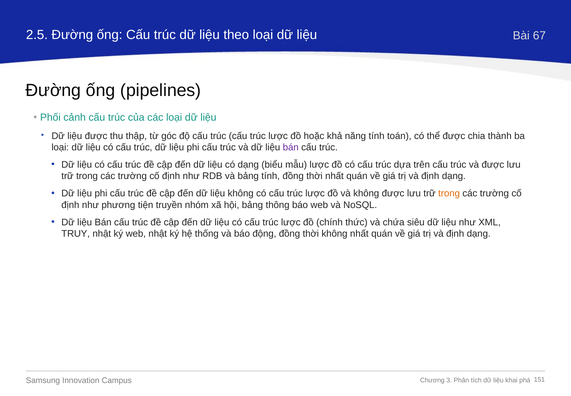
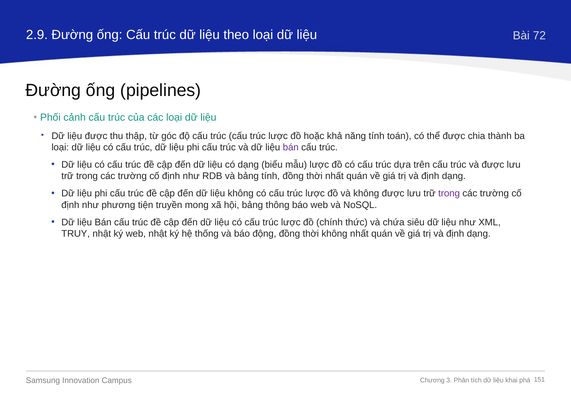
2.5: 2.5 -> 2.9 (37, 35)
67: 67 -> 72 (539, 36)
trong colour: orange -> purple (449, 193)
nhóm: nhóm -> mong (197, 205)
